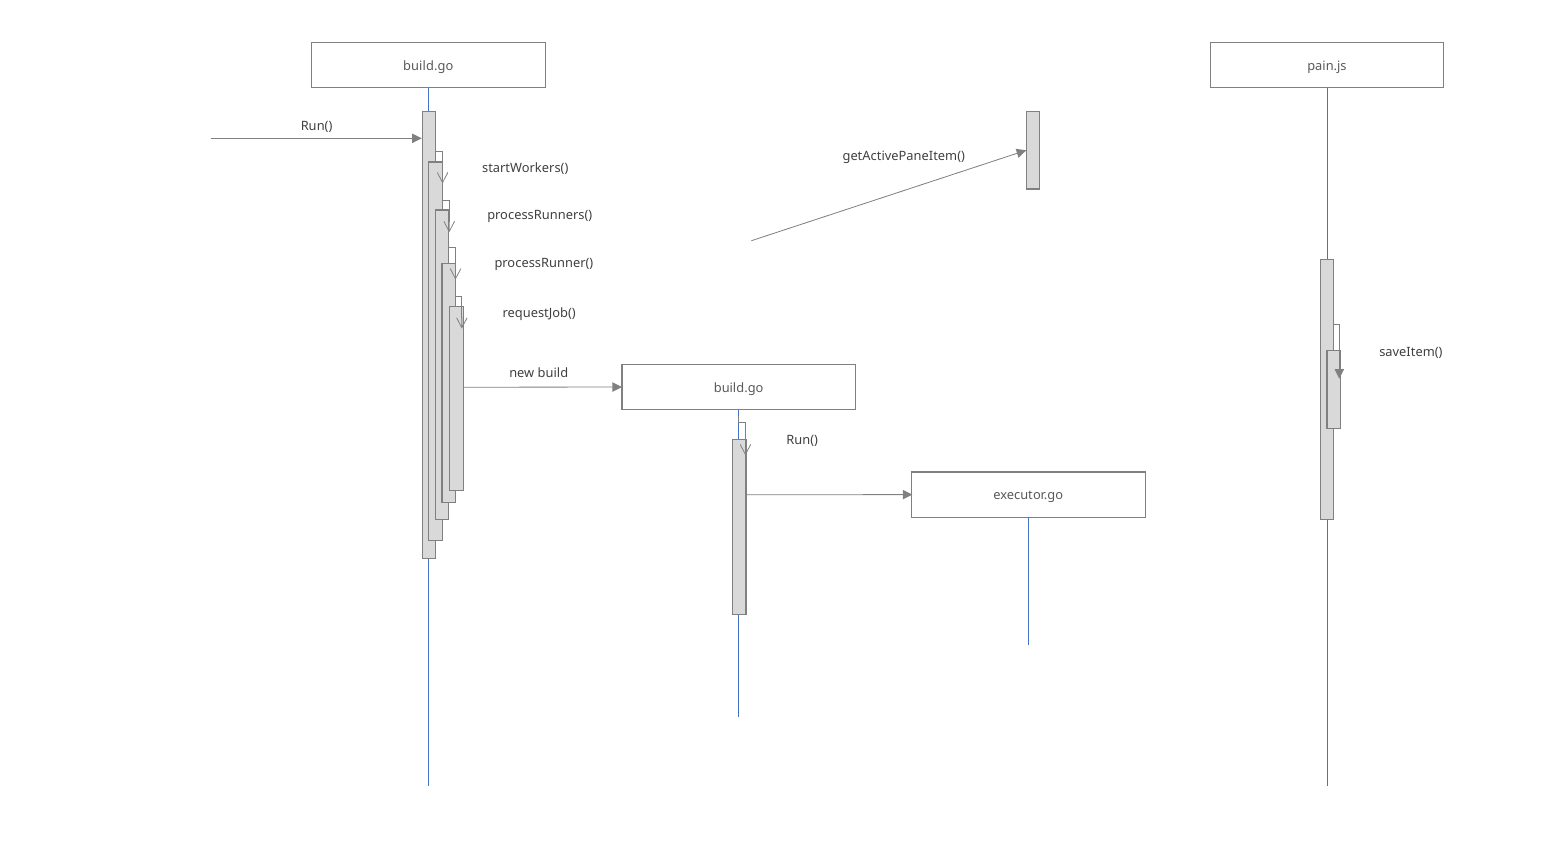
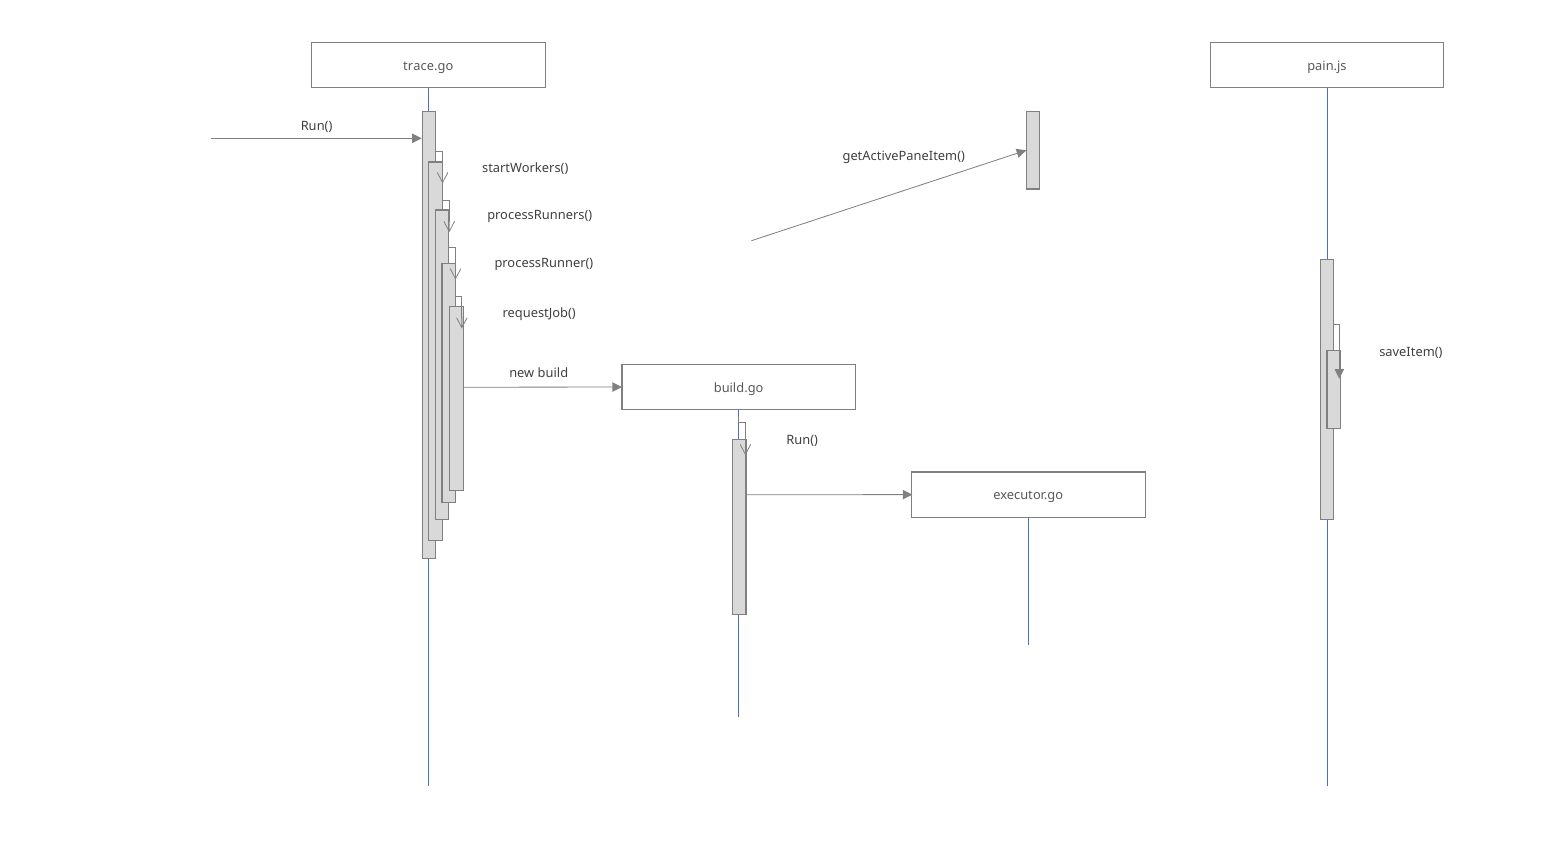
build.go: build.go -> trace.go (428, 66)
